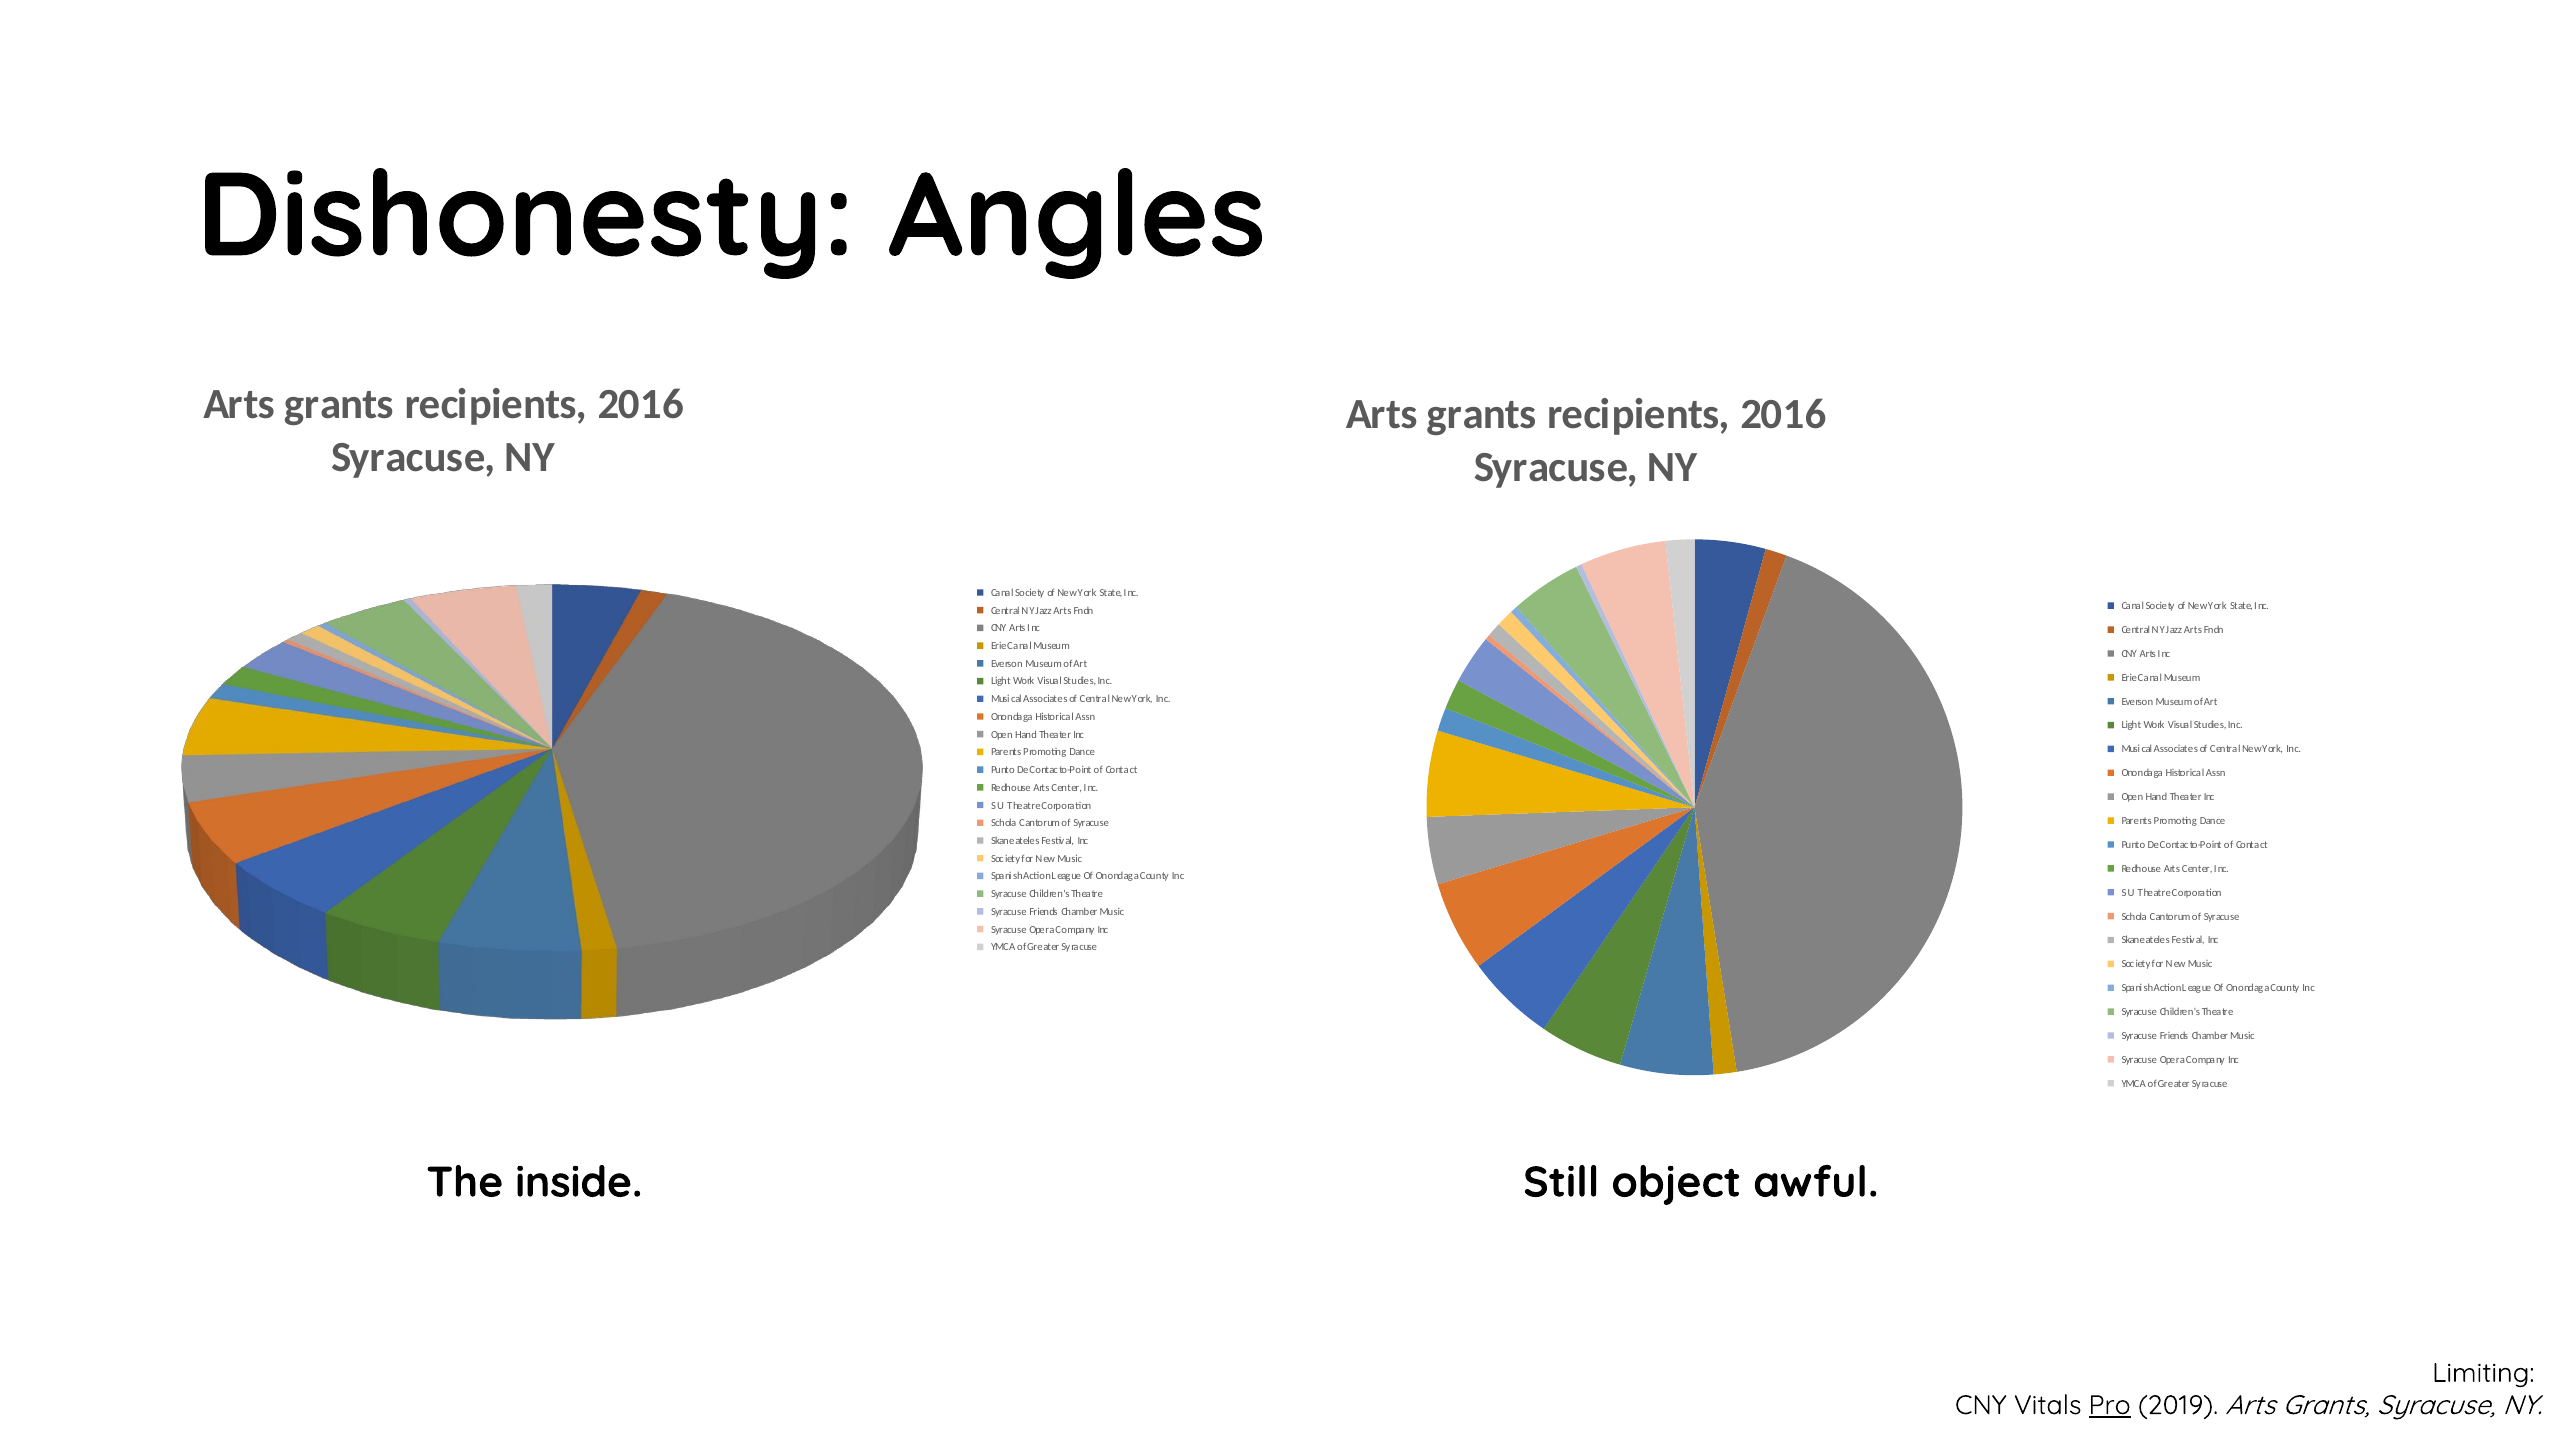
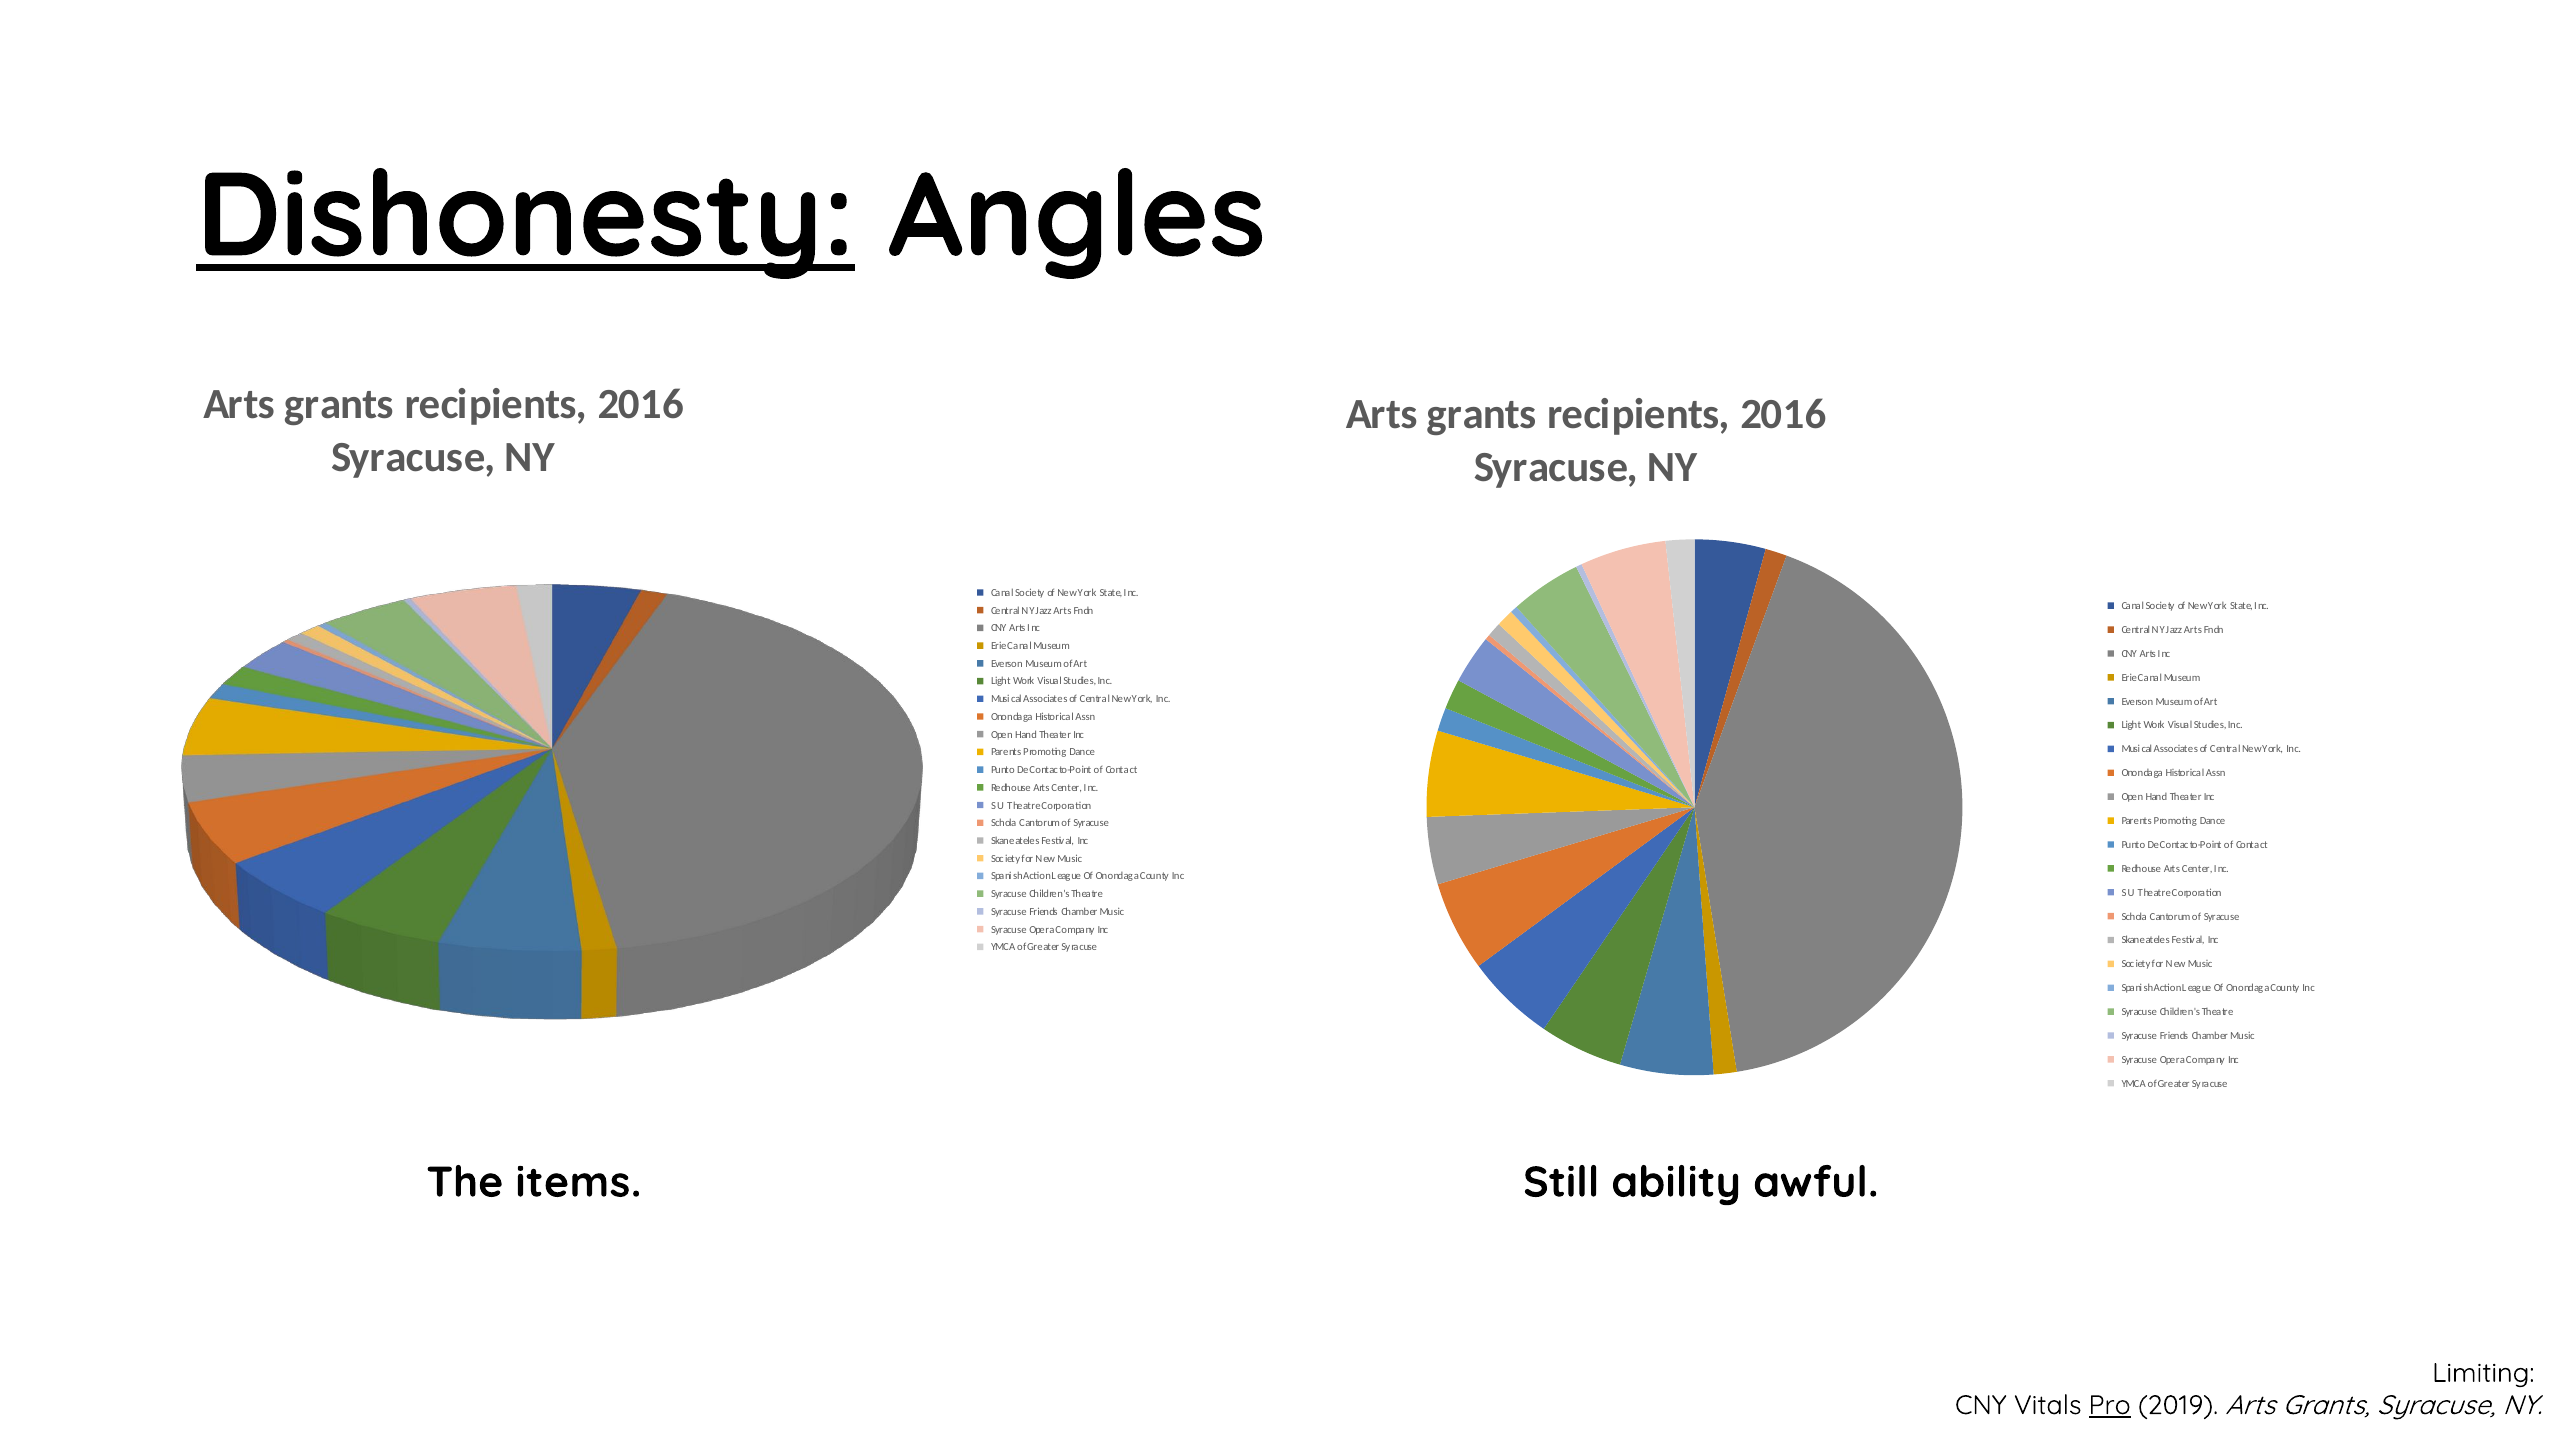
Dishonesty underline: none -> present (526, 216)
inside: inside -> items (578, 1182)
object: object -> ability (1676, 1182)
